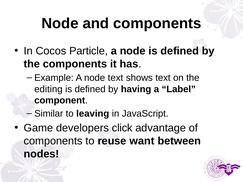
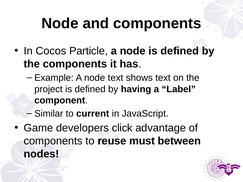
editing: editing -> project (48, 89)
leaving: leaving -> current (93, 114)
want: want -> must (142, 141)
